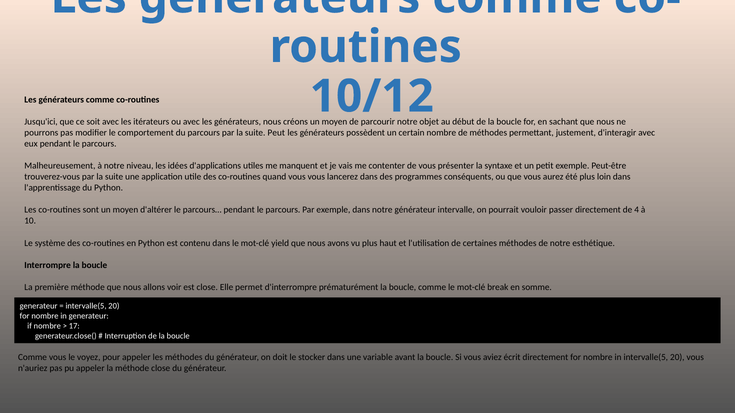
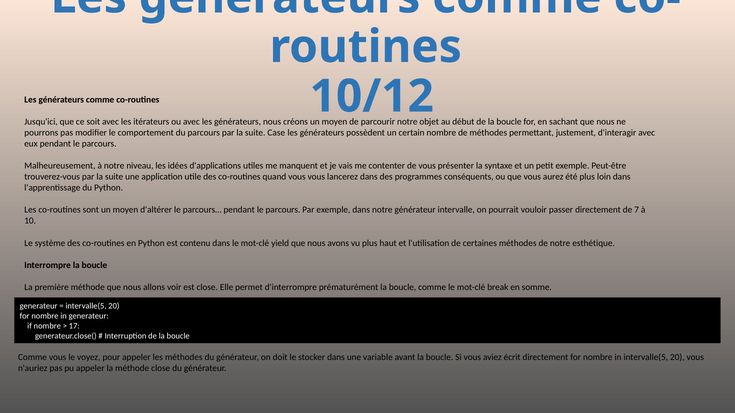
Peut: Peut -> Case (276, 133)
4: 4 -> 7 (637, 210)
